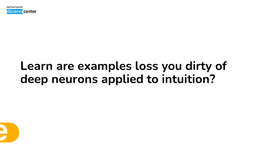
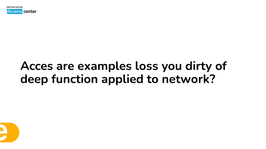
Learn: Learn -> Acces (37, 66)
neurons: neurons -> function (75, 79)
intuition: intuition -> network (188, 79)
